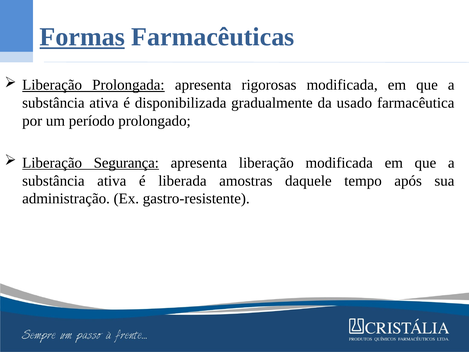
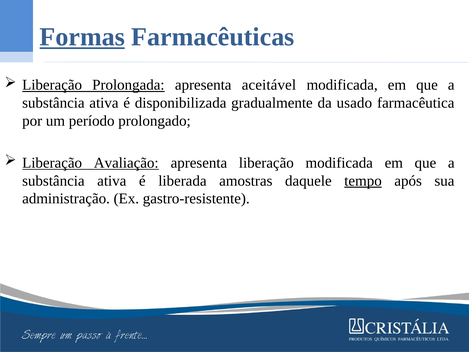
rigorosas: rigorosas -> aceitável (269, 85)
Segurança: Segurança -> Avaliação (126, 163)
tempo underline: none -> present (363, 181)
